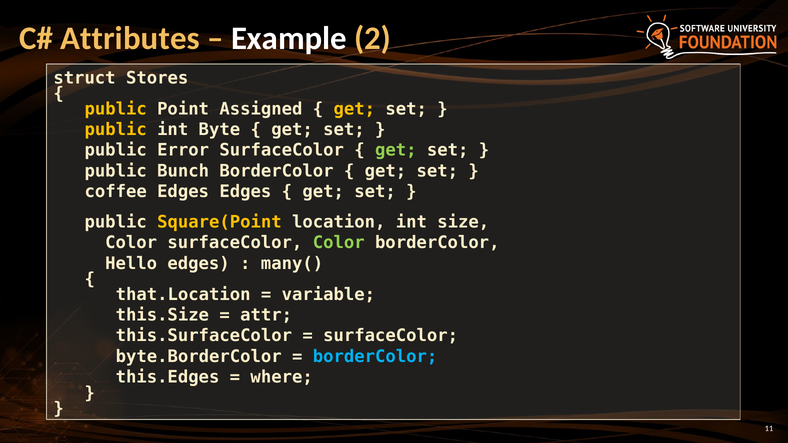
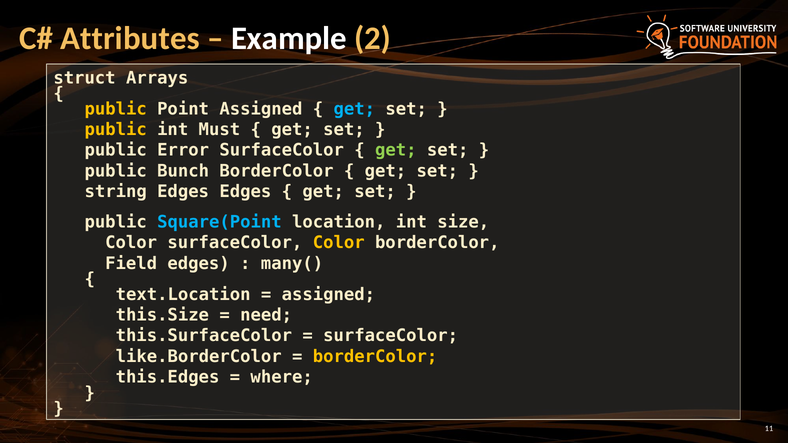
Stores: Stores -> Arrays (157, 78)
get colour: yellow -> light blue (354, 109)
Byte: Byte -> Must (219, 130)
coffee: coffee -> string (116, 192)
Square(Point colour: yellow -> light blue (219, 222)
Color colour: light green -> yellow (339, 243)
Hello: Hello -> Field (131, 264)
that.Location: that.Location -> text.Location (183, 295)
variable: variable -> assigned (328, 295)
attr: attr -> need (266, 315)
byte.BorderColor: byte.BorderColor -> like.BorderColor (199, 357)
borderColor colour: light blue -> yellow (375, 357)
